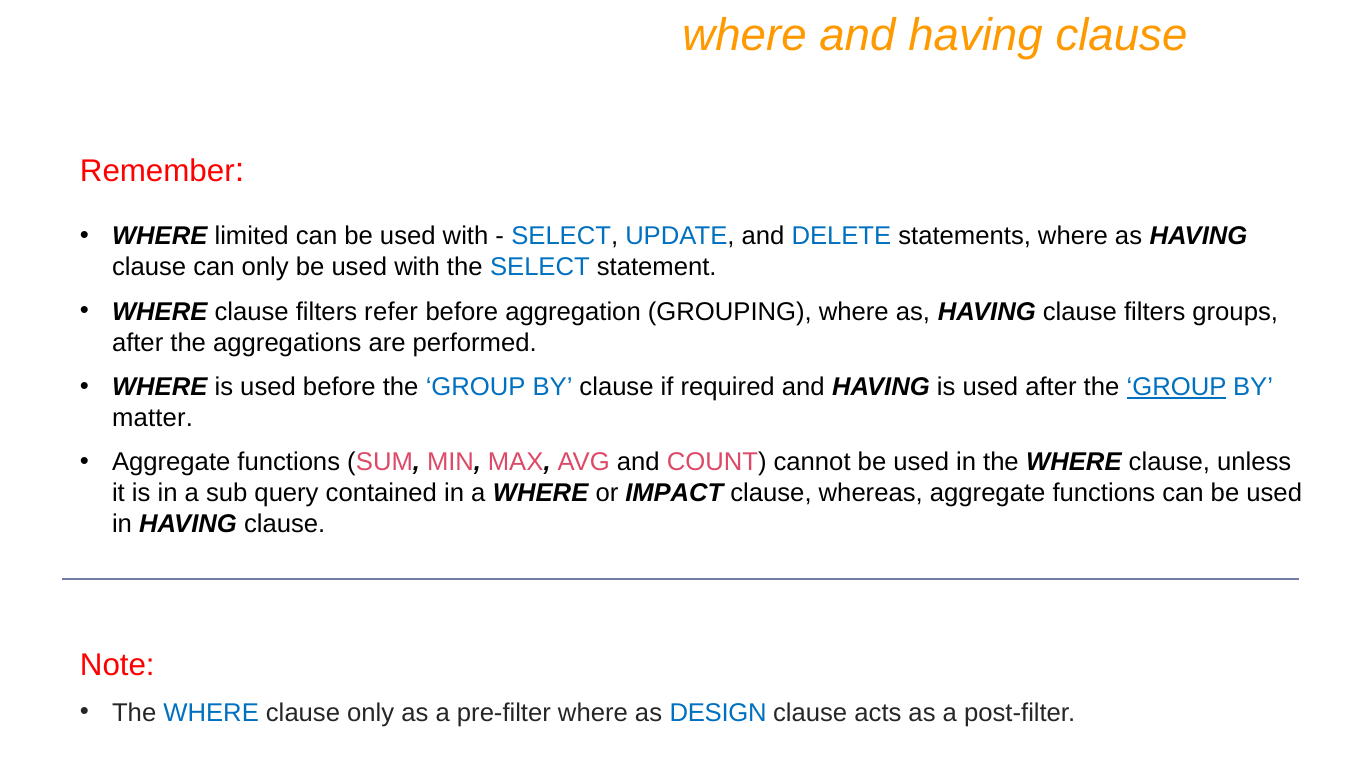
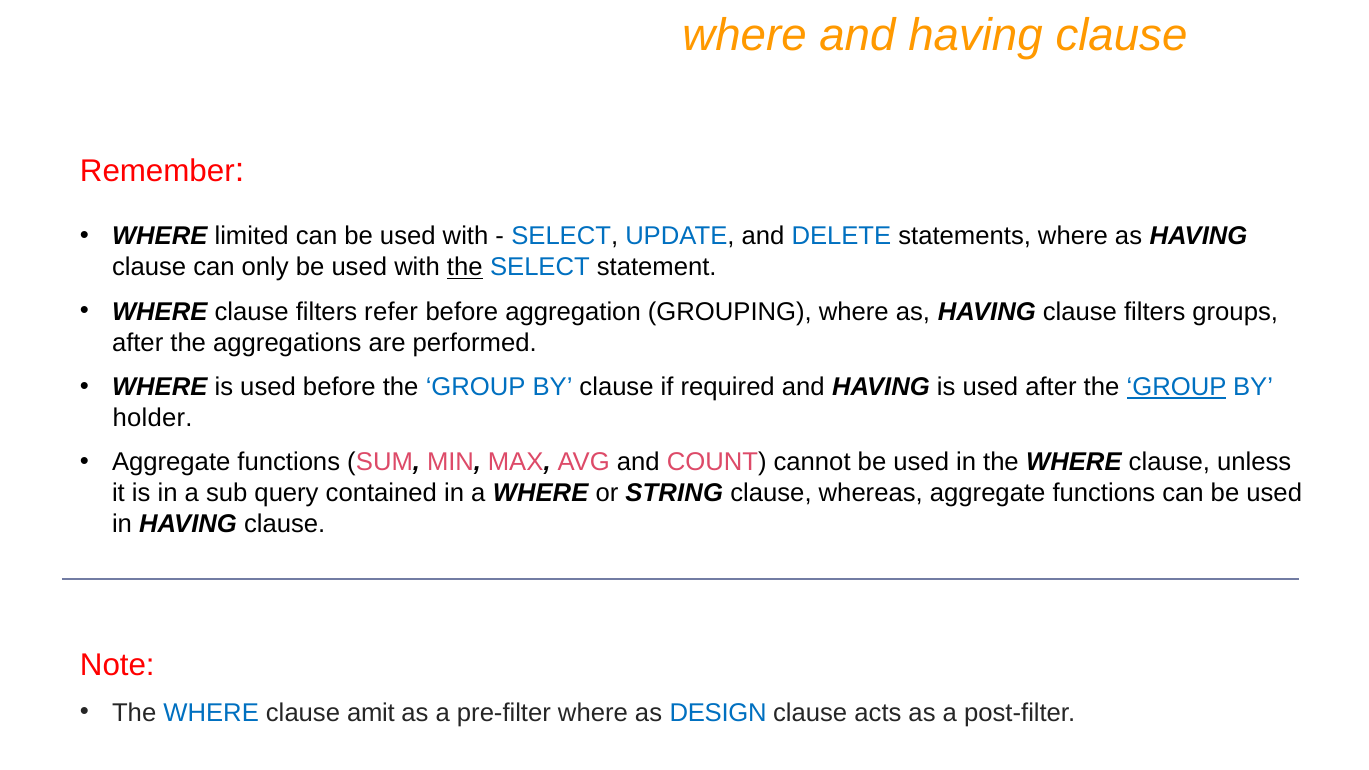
the underline: none -> present (465, 267)
matter: matter -> holder (153, 418)
IMPACT: IMPACT -> STRING (674, 493)
clause only: only -> amit (371, 713)
